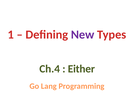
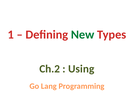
New colour: purple -> green (83, 35)
Ch.4: Ch.4 -> Ch.2 (50, 69)
Either: Either -> Using (81, 69)
